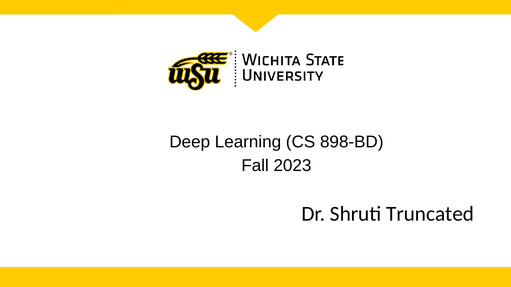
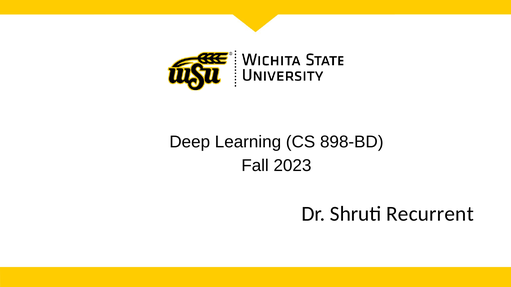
Truncated: Truncated -> Recurrent (430, 214)
